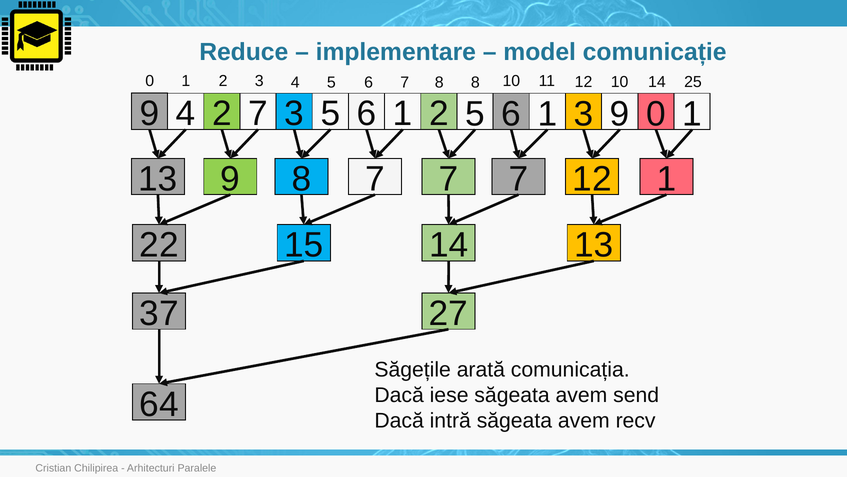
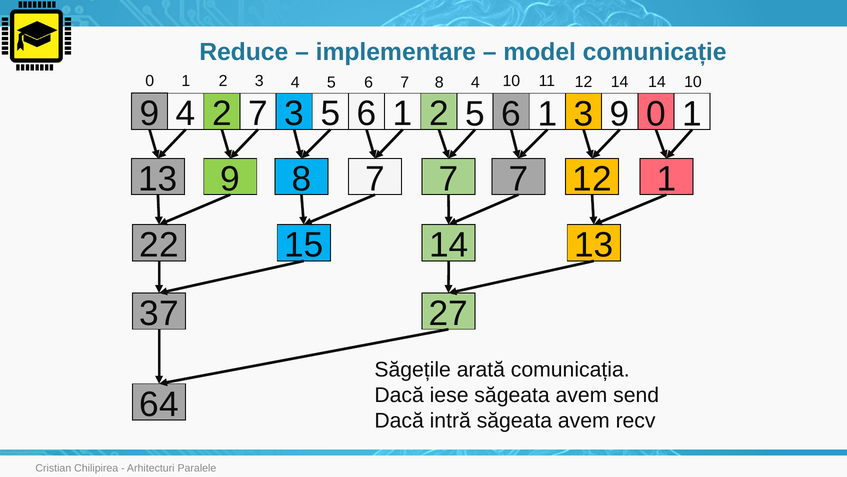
8 8: 8 -> 4 (475, 82)
12 10: 10 -> 14 (620, 82)
14 25: 25 -> 10 (693, 82)
